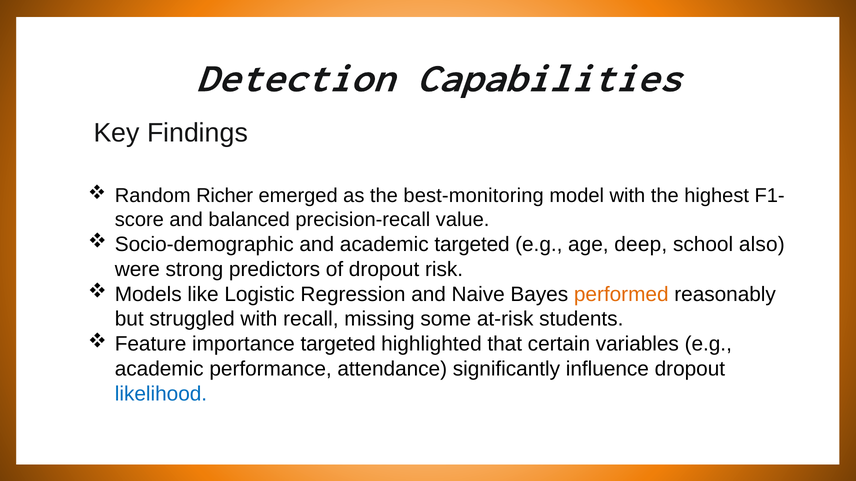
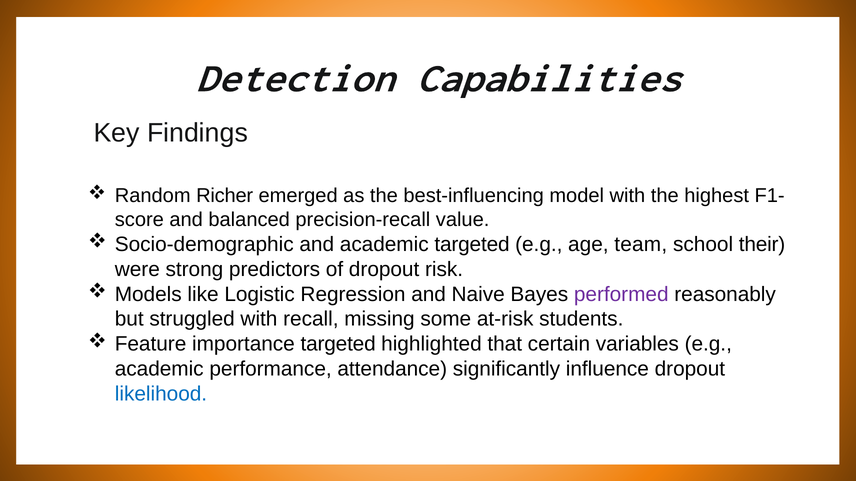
best-monitoring: best-monitoring -> best-influencing (474, 196)
deep: deep -> team (641, 245)
also: also -> their (762, 245)
performed colour: orange -> purple (621, 294)
